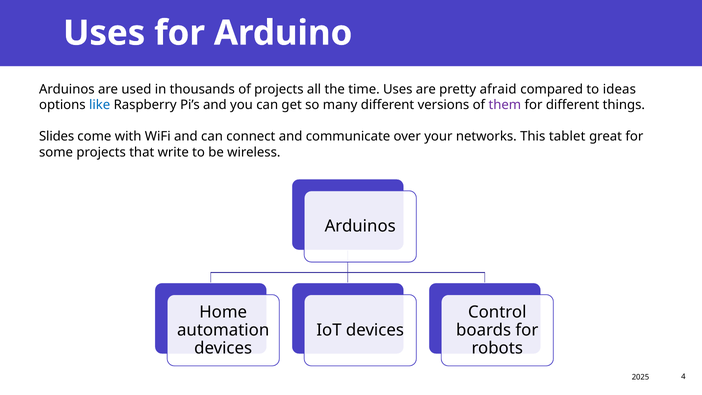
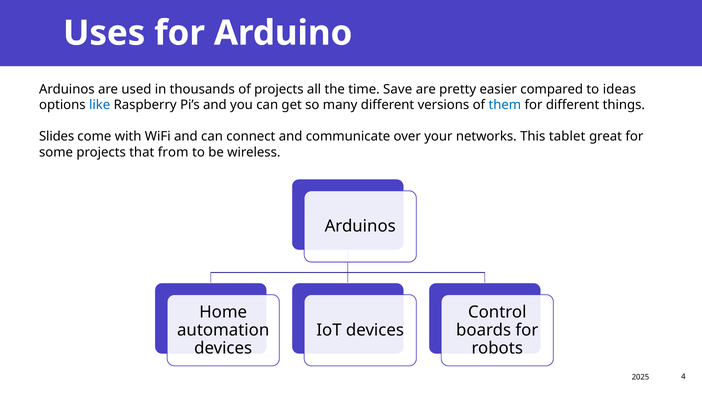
time Uses: Uses -> Save (398, 89)
afraid: afraid -> easier (498, 89)
them colour: purple -> blue (505, 105)
write: write -> from (173, 152)
